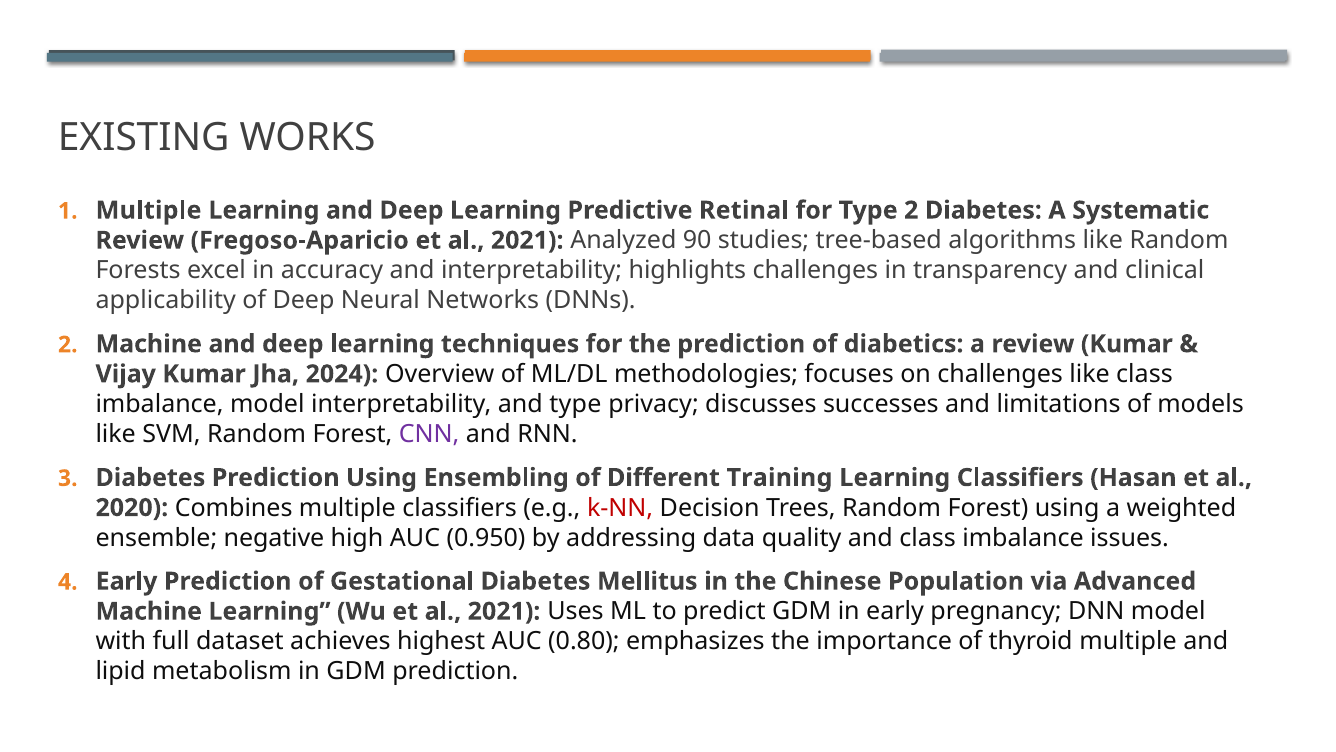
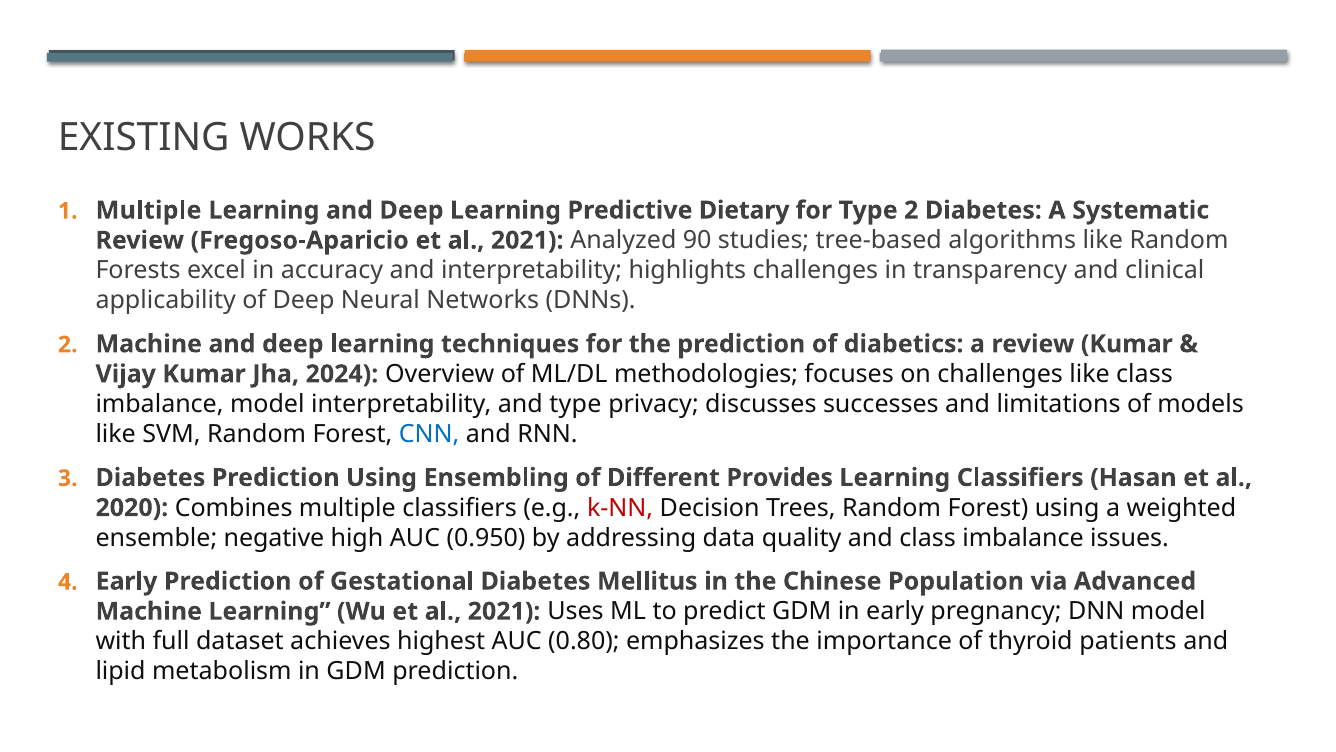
Retinal: Retinal -> Dietary (744, 210)
CNN colour: purple -> blue (429, 434)
Training: Training -> Provides (780, 477)
thyroid multiple: multiple -> patients (1128, 641)
